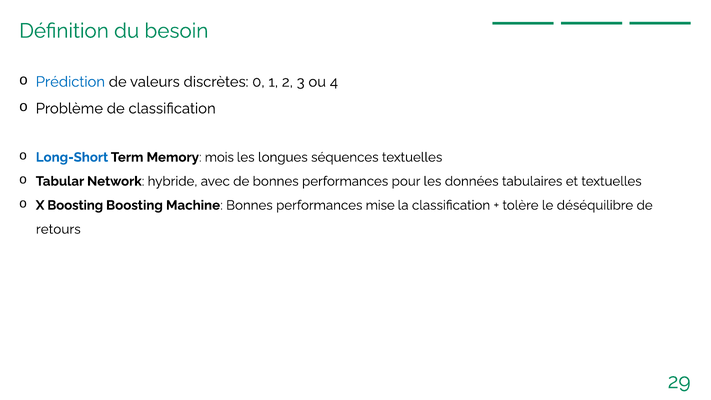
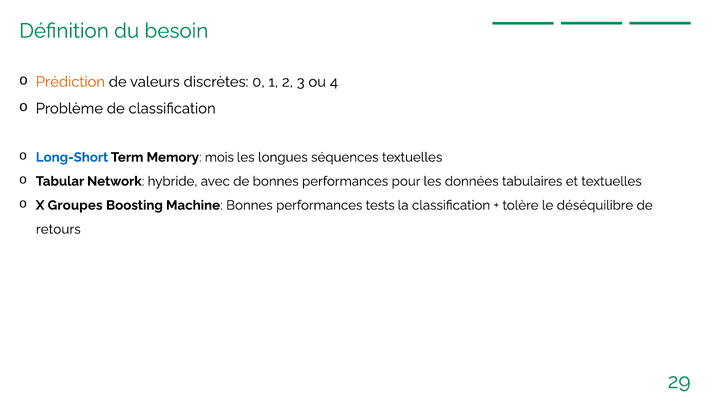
Prédiction colour: blue -> orange (70, 82)
X Boosting: Boosting -> Groupes (75, 205)
mise: mise -> tests (380, 205)
